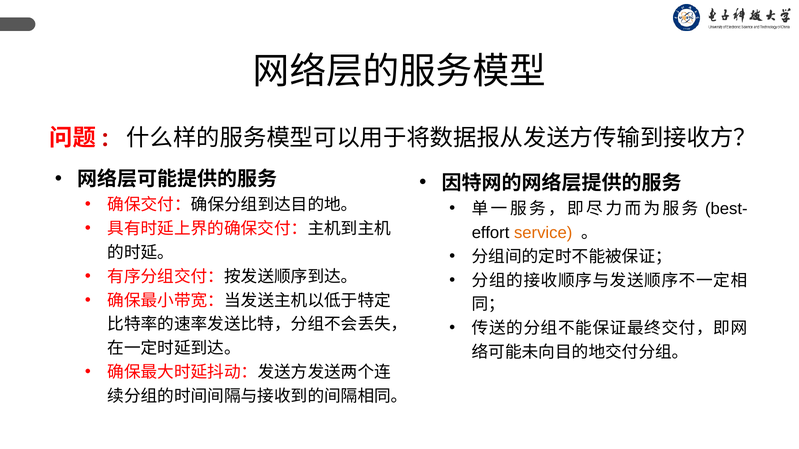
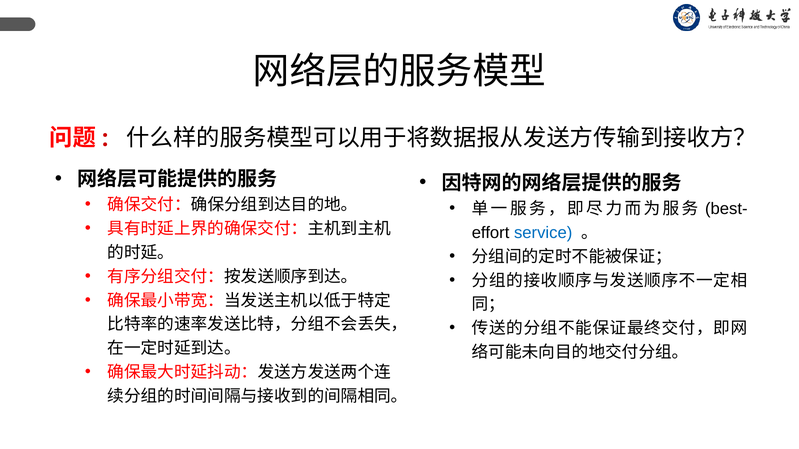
service colour: orange -> blue (543, 233)
